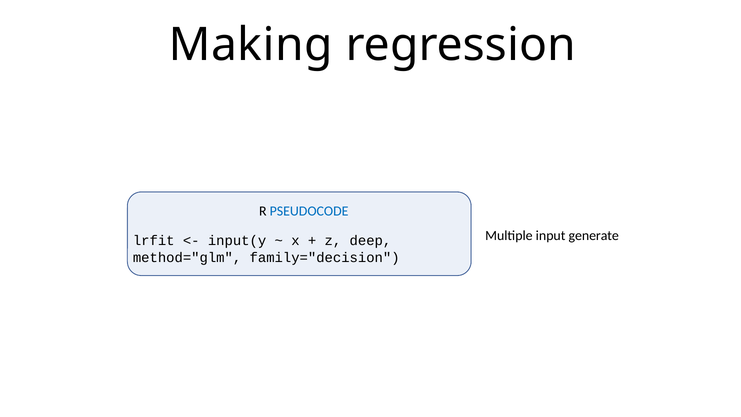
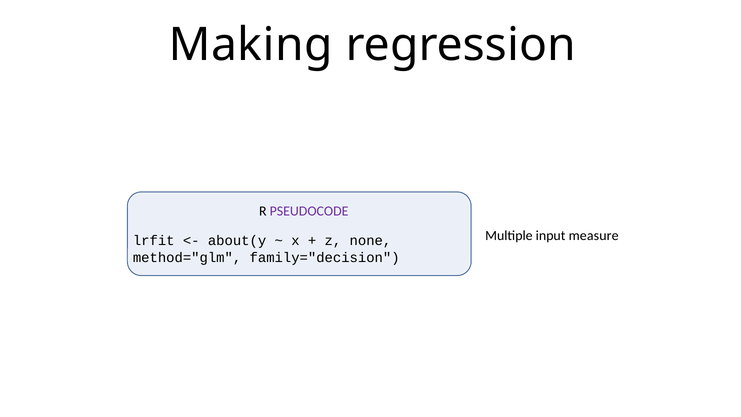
PSEUDOCODE colour: blue -> purple (309, 211)
generate: generate -> measure (594, 236)
input(y: input(y -> about(y (237, 241)
deep: deep -> none (370, 241)
